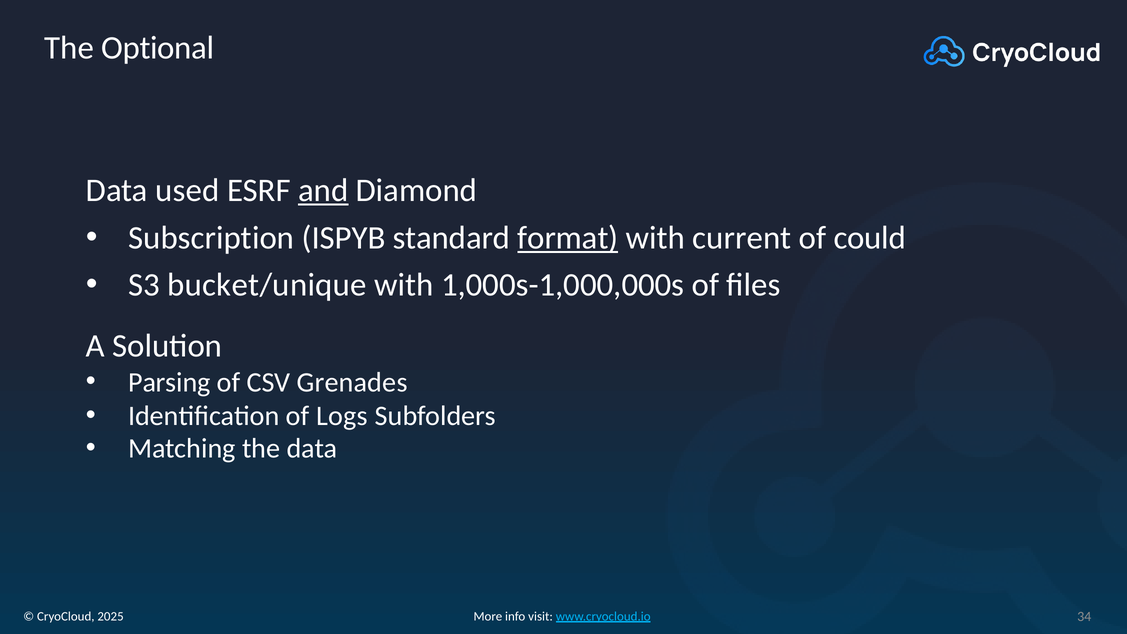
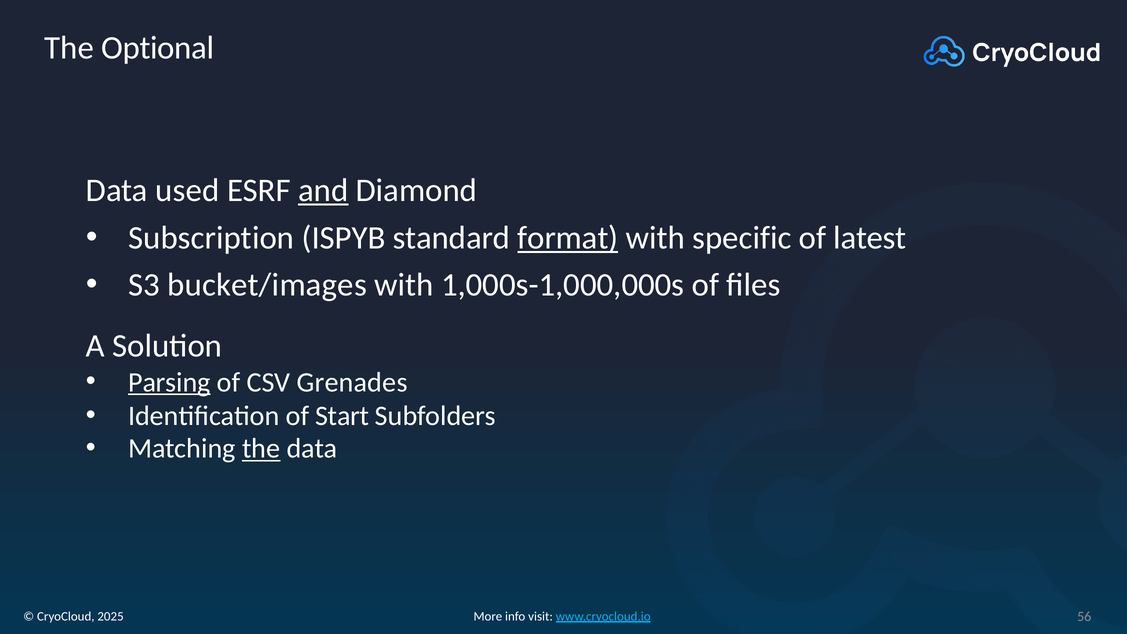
current: current -> specific (742, 238)
could: could -> latest (870, 238)
bucket/unique: bucket/unique -> bucket/images (267, 285)
Parsing underline: none -> present (169, 382)
Logs: Logs -> Start (342, 416)
the underline: none -> present (261, 449)
34: 34 -> 56 (1084, 616)
